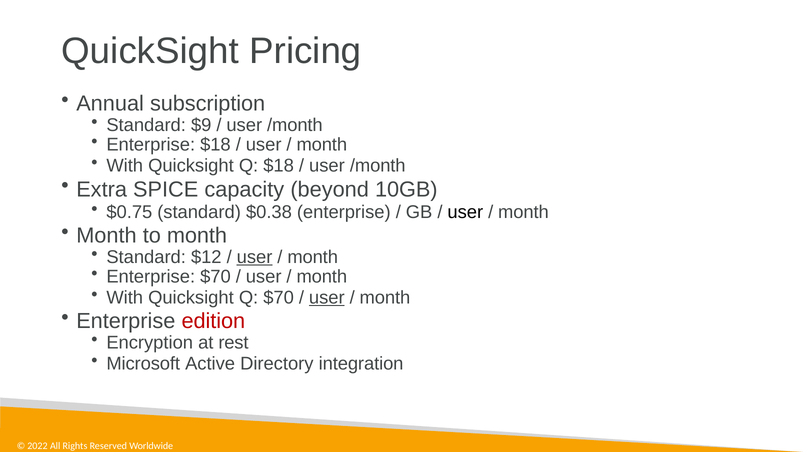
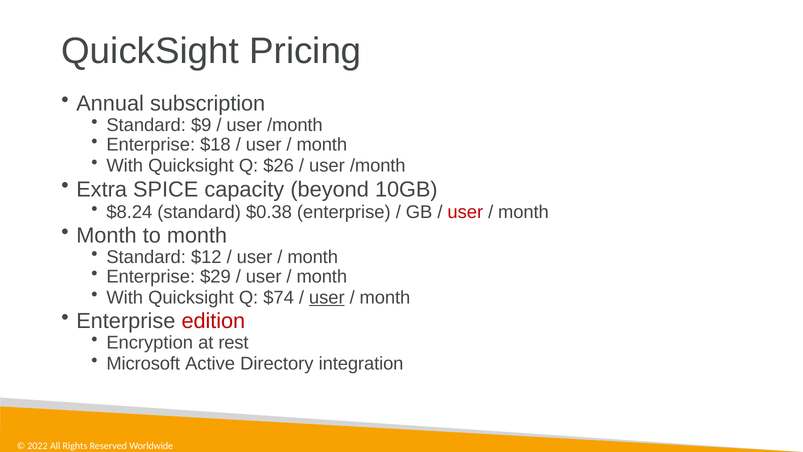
Q $18: $18 -> $26 (279, 166)
$0.75: $0.75 -> $8.24 (129, 212)
user colour: black -> red (465, 212)
user underline: present -> none (255, 257)
Enterprise $70: $70 -> $29 (215, 277)
Q $70: $70 -> $74 (279, 297)
